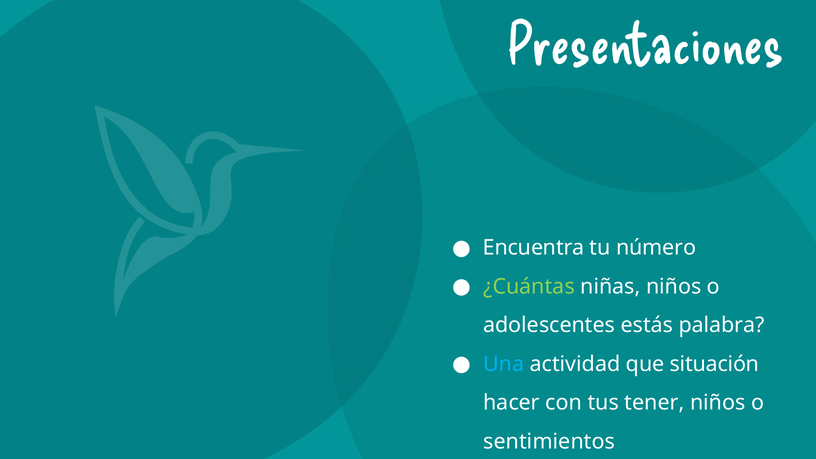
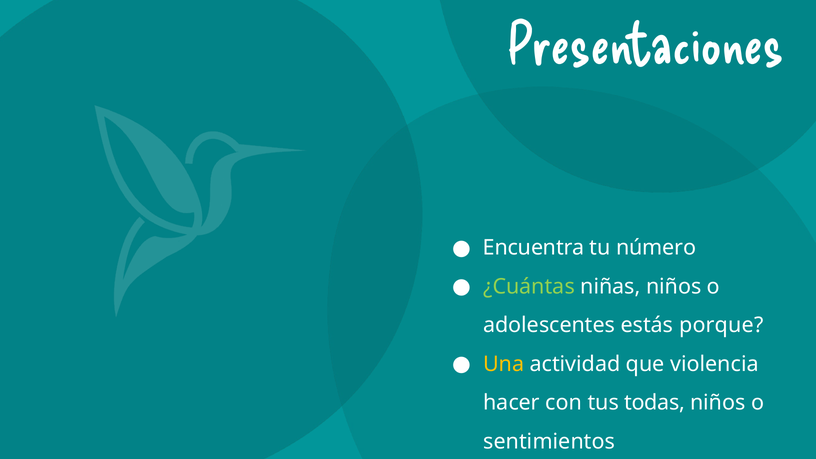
palabra: palabra -> porque (721, 325)
Una colour: light blue -> yellow (504, 364)
situación: situación -> violencia (714, 364)
tener: tener -> todas (655, 403)
